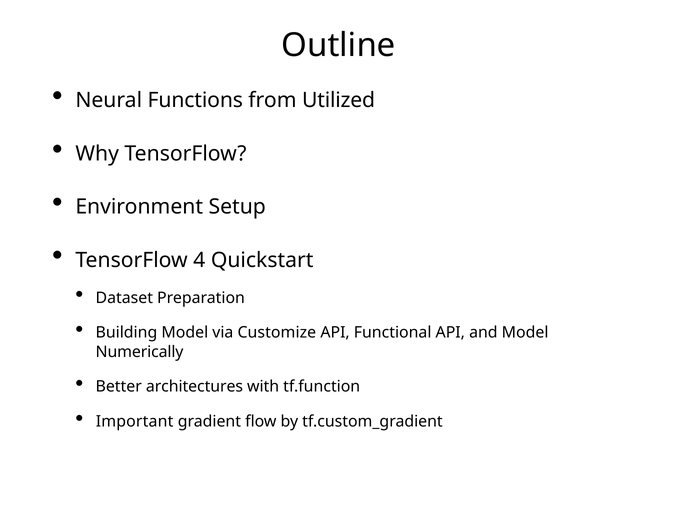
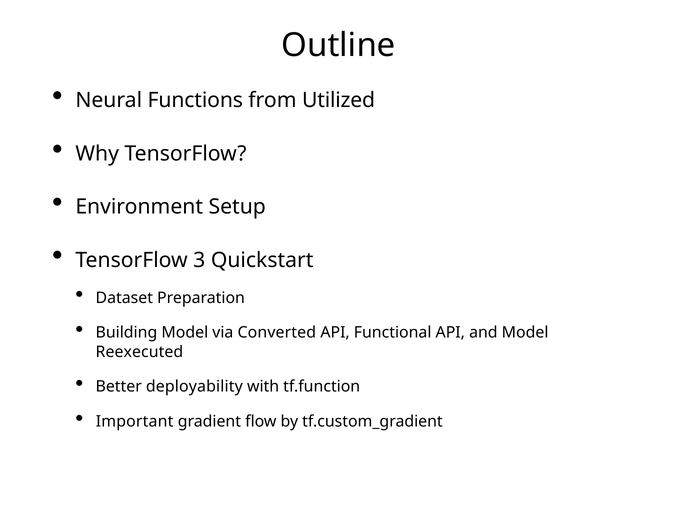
4: 4 -> 3 (199, 260)
Customize: Customize -> Converted (277, 333)
Numerically: Numerically -> Reexecuted (139, 352)
architectures: architectures -> deployability (194, 387)
